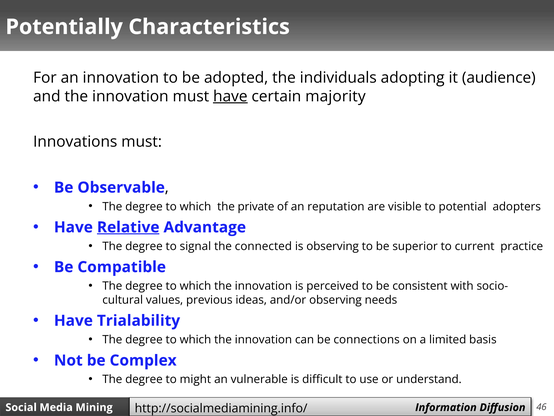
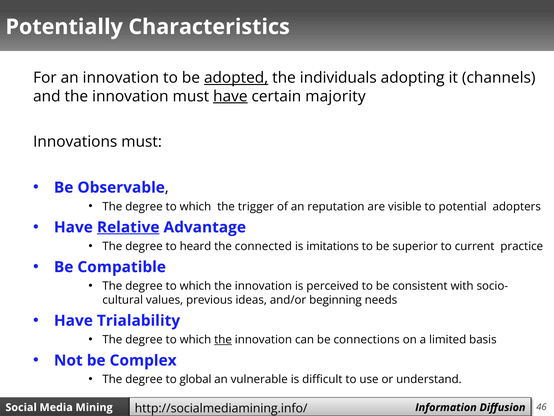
adopted underline: none -> present (236, 78)
audience: audience -> channels (499, 78)
private: private -> trigger (256, 206)
signal: signal -> heard (195, 246)
is observing: observing -> imitations (333, 246)
and/or observing: observing -> beginning (335, 300)
the underline: none -> present (223, 339)
might: might -> global (195, 379)
